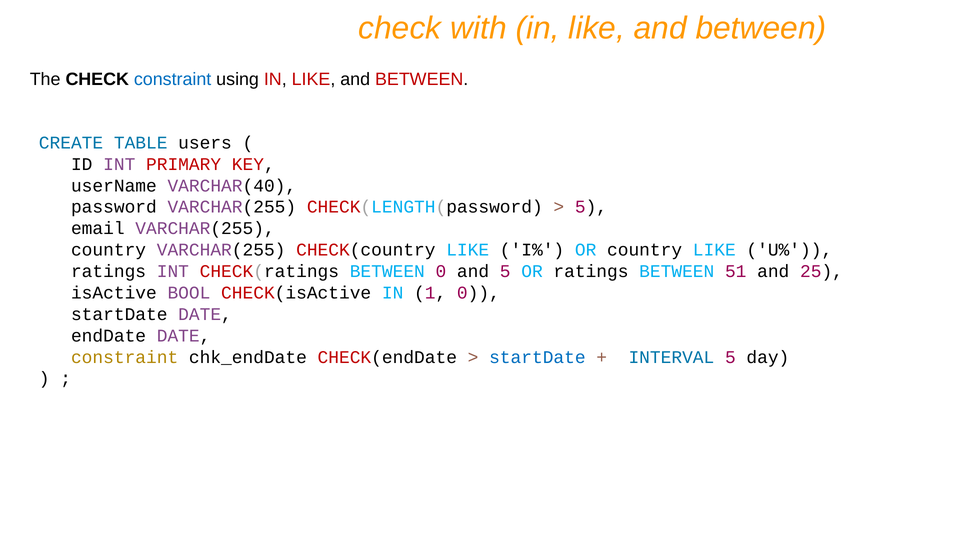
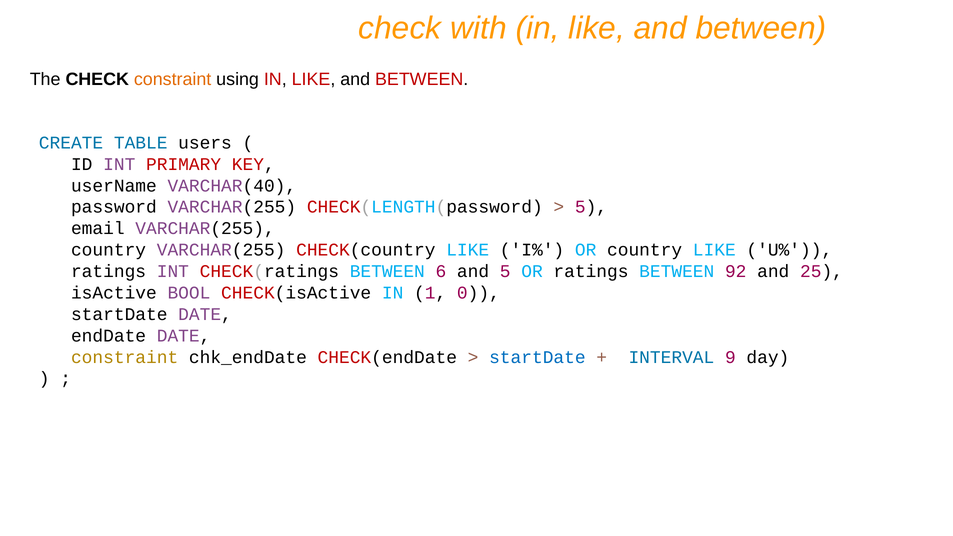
constraint colour: blue -> orange (173, 79)
BETWEEN 0: 0 -> 6 (441, 271)
51: 51 -> 92 (736, 271)
INTERVAL 5: 5 -> 9 (730, 357)
